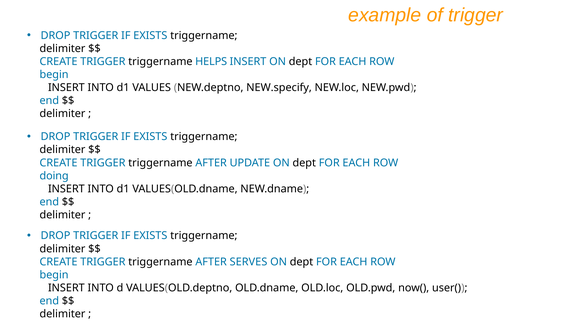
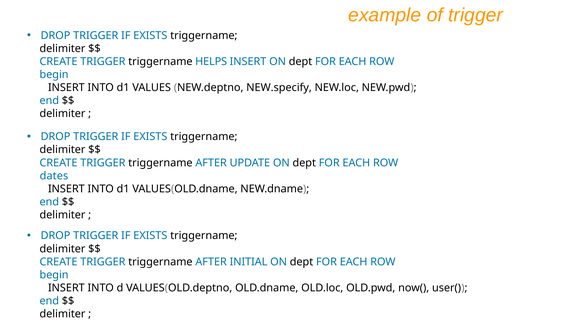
doing: doing -> dates (54, 176)
SERVES: SERVES -> INITIAL (249, 262)
